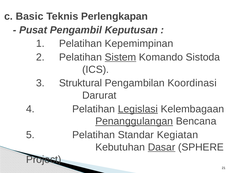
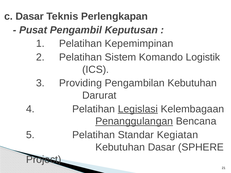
c Basic: Basic -> Dasar (30, 16)
Sistem underline: present -> none (120, 57)
Sistoda: Sistoda -> Logistik (203, 57)
Struktural: Struktural -> Providing (80, 83)
Pengambilan Koordinasi: Koordinasi -> Kebutuhan (192, 83)
Dasar underline: present -> none (162, 147)
